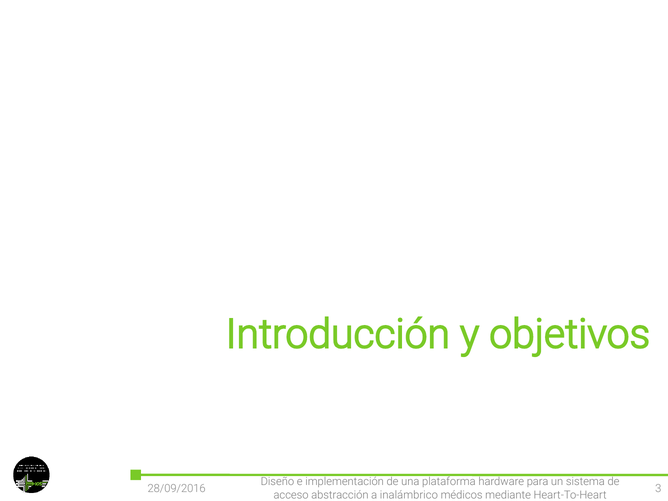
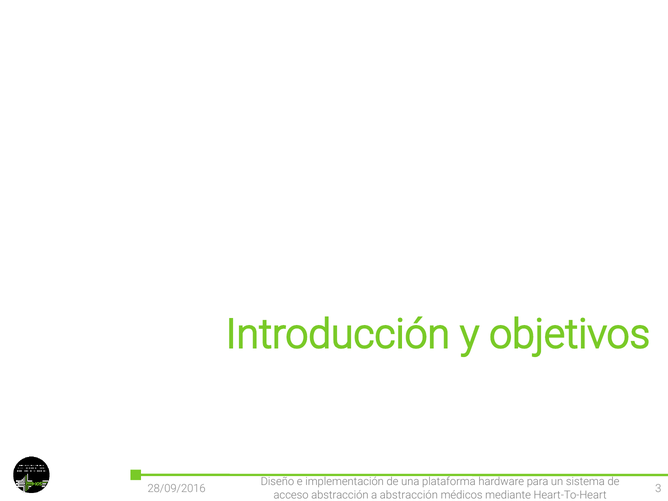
a inalámbrico: inalámbrico -> abstracción (409, 495)
